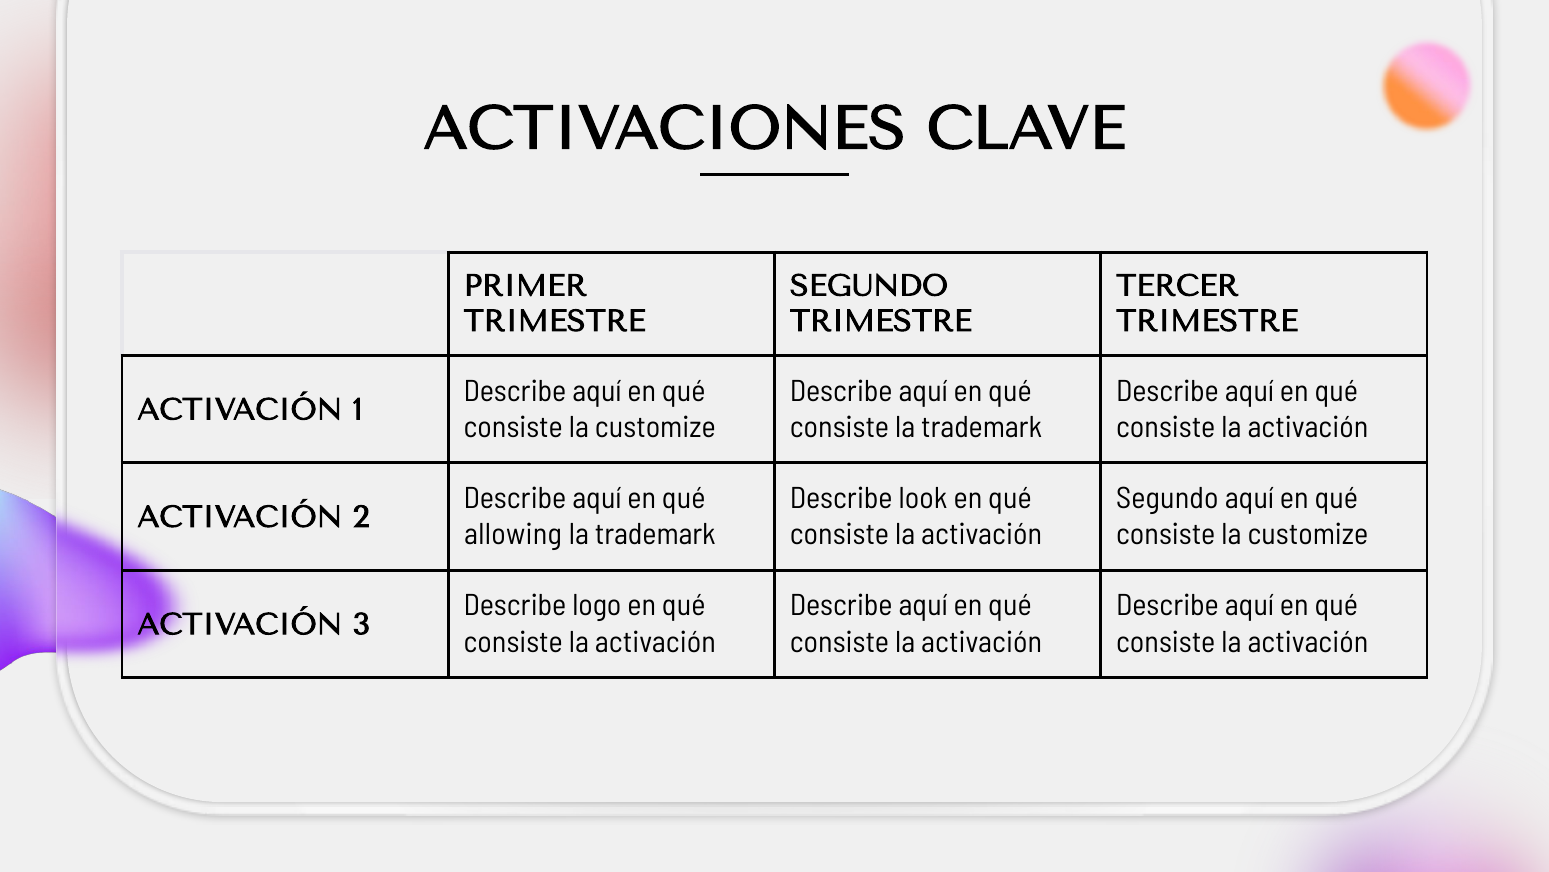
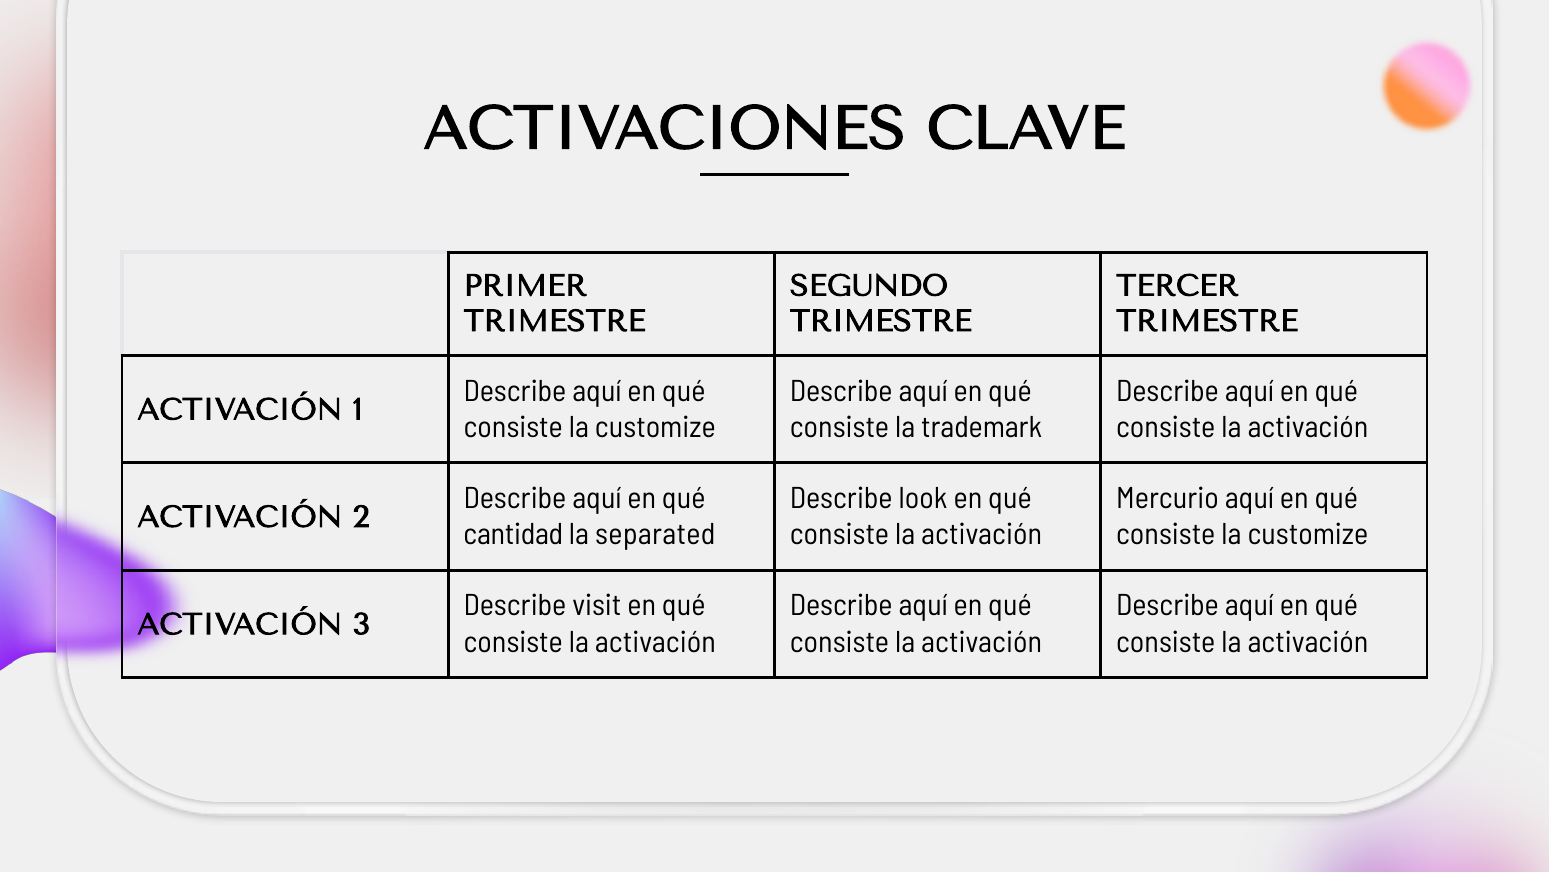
Segundo: Segundo -> Mercurio (1168, 498)
allowing: allowing -> cantidad (513, 534)
trademark: trademark -> separated (655, 534)
logo: logo -> visit (597, 606)
